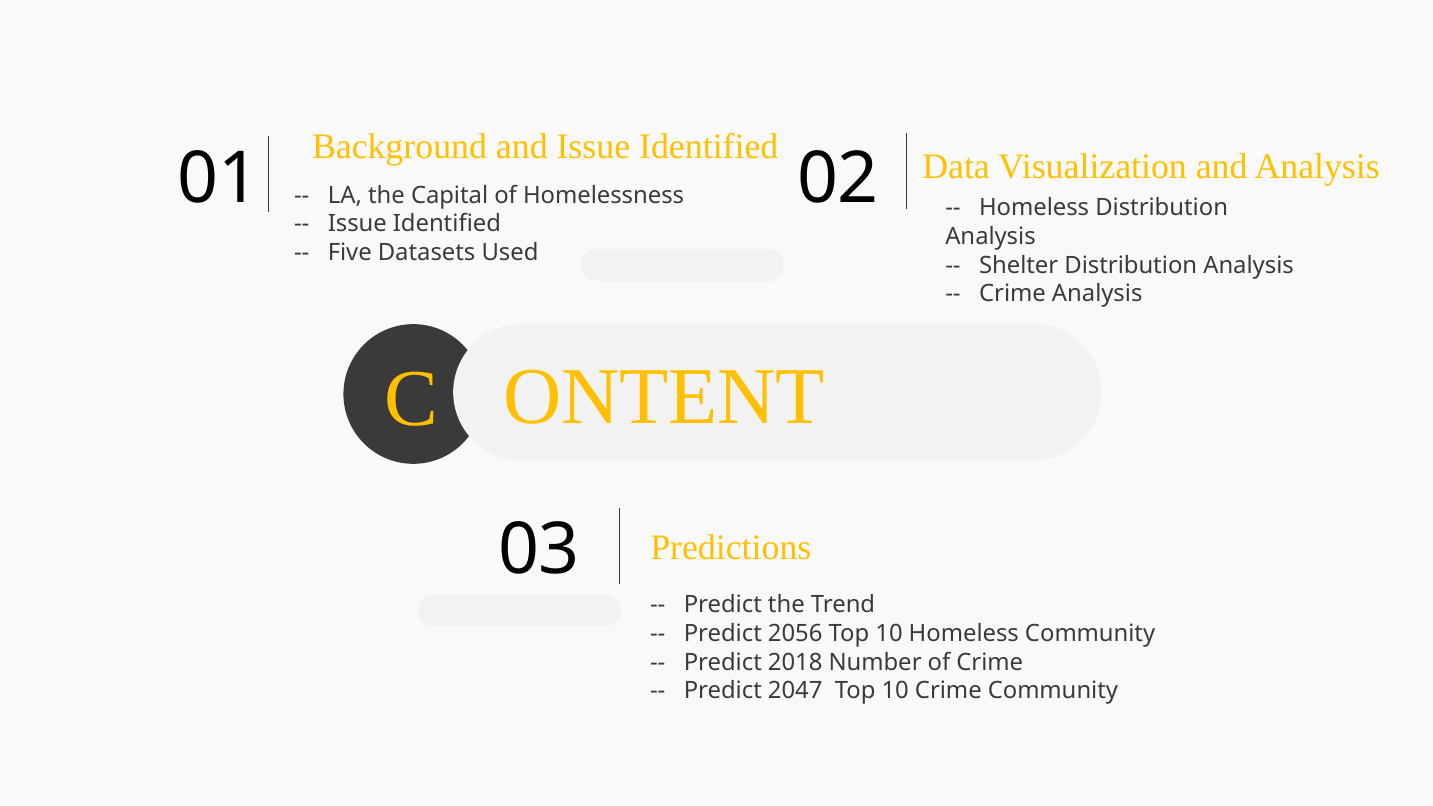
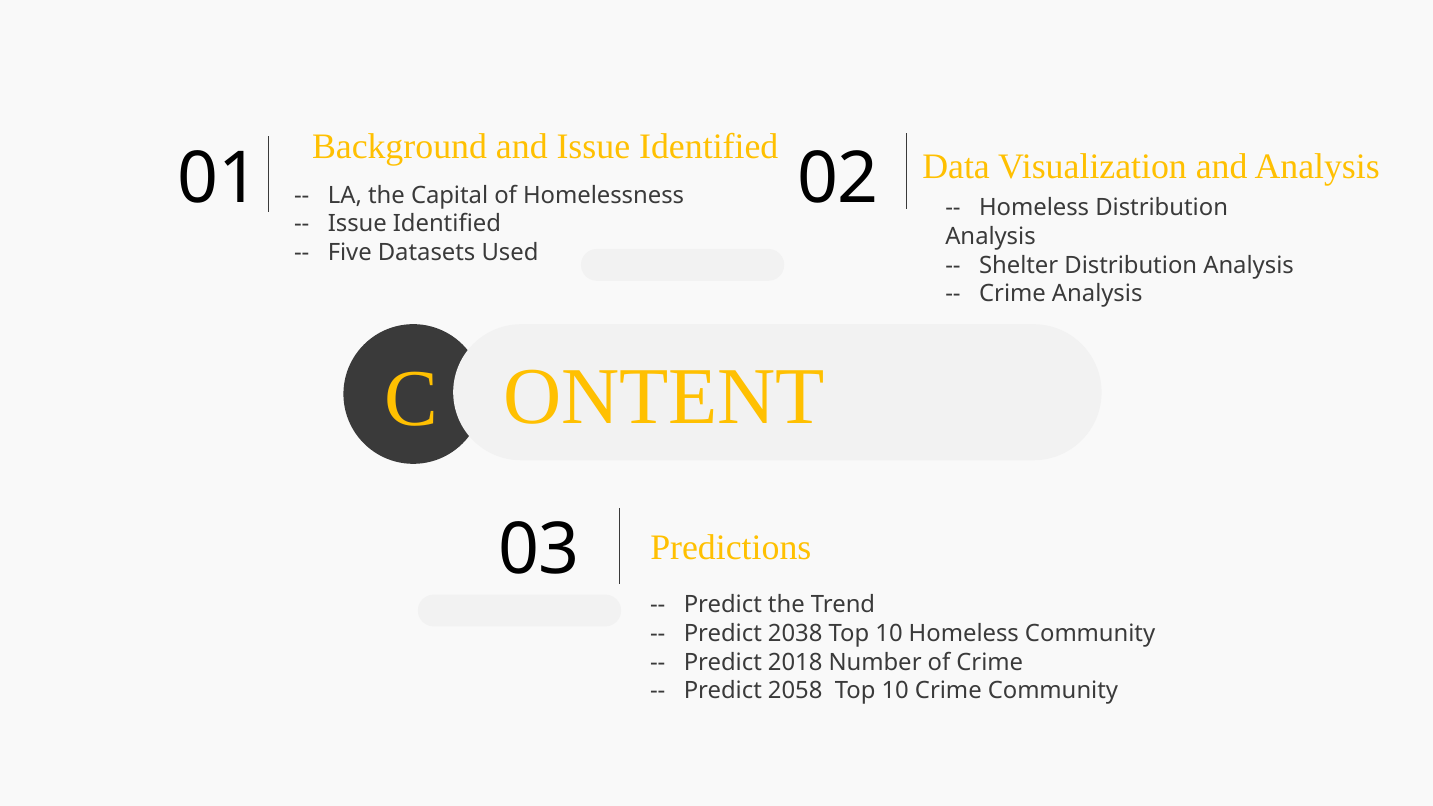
2056: 2056 -> 2038 (795, 634)
2047: 2047 -> 2058 (795, 691)
